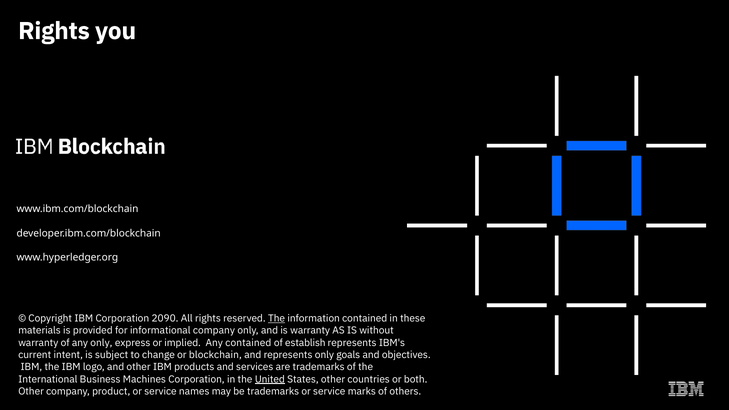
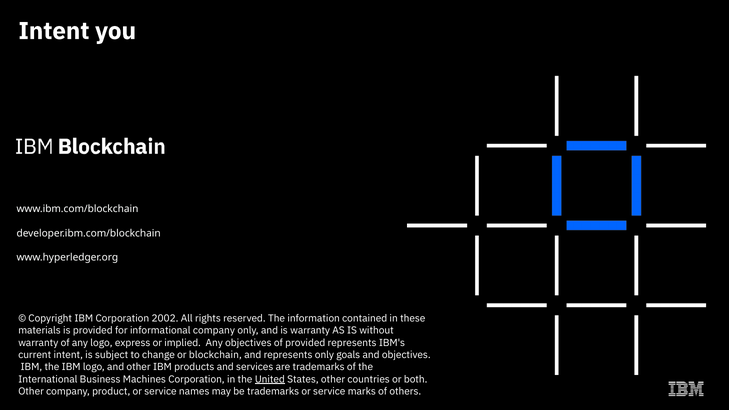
Rights: Rights -> Intent (54, 31)
2090: 2090 -> 2002 (165, 318)
The underline: present -> none (277, 318)
any only: only -> logo (101, 343)
Any contained: contained -> objectives (248, 343)
of establish: establish -> provided (305, 343)
